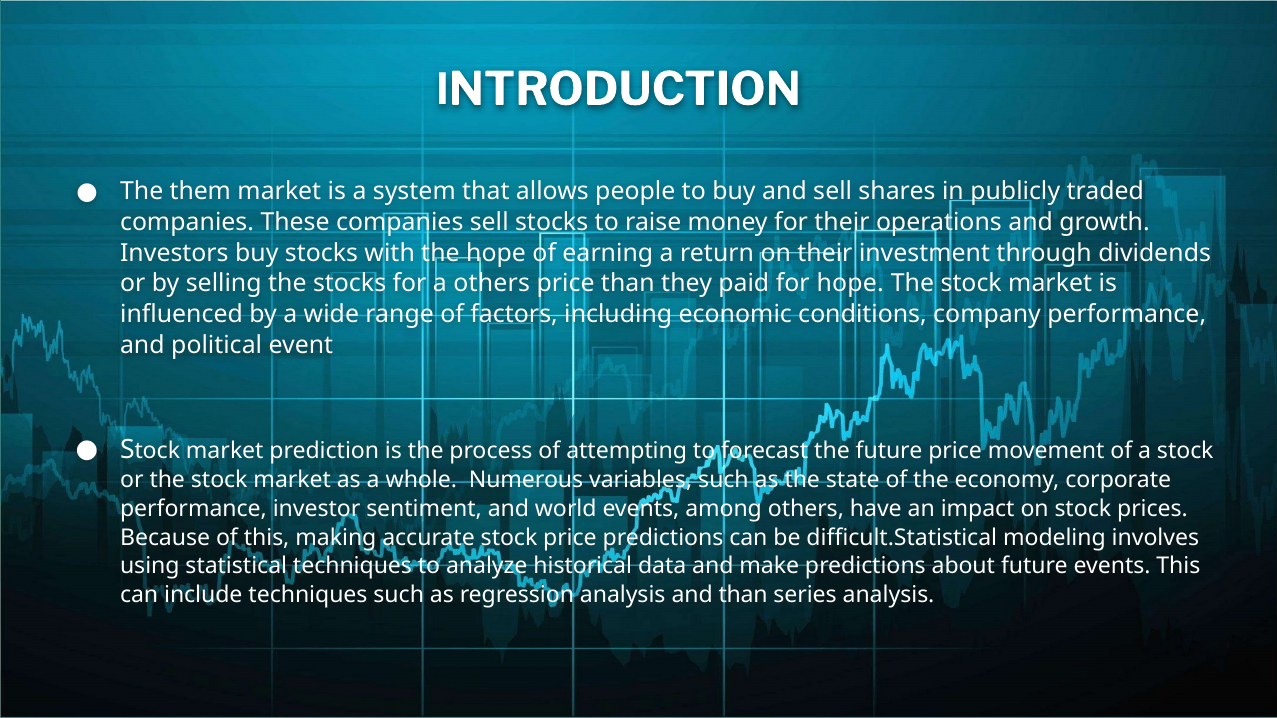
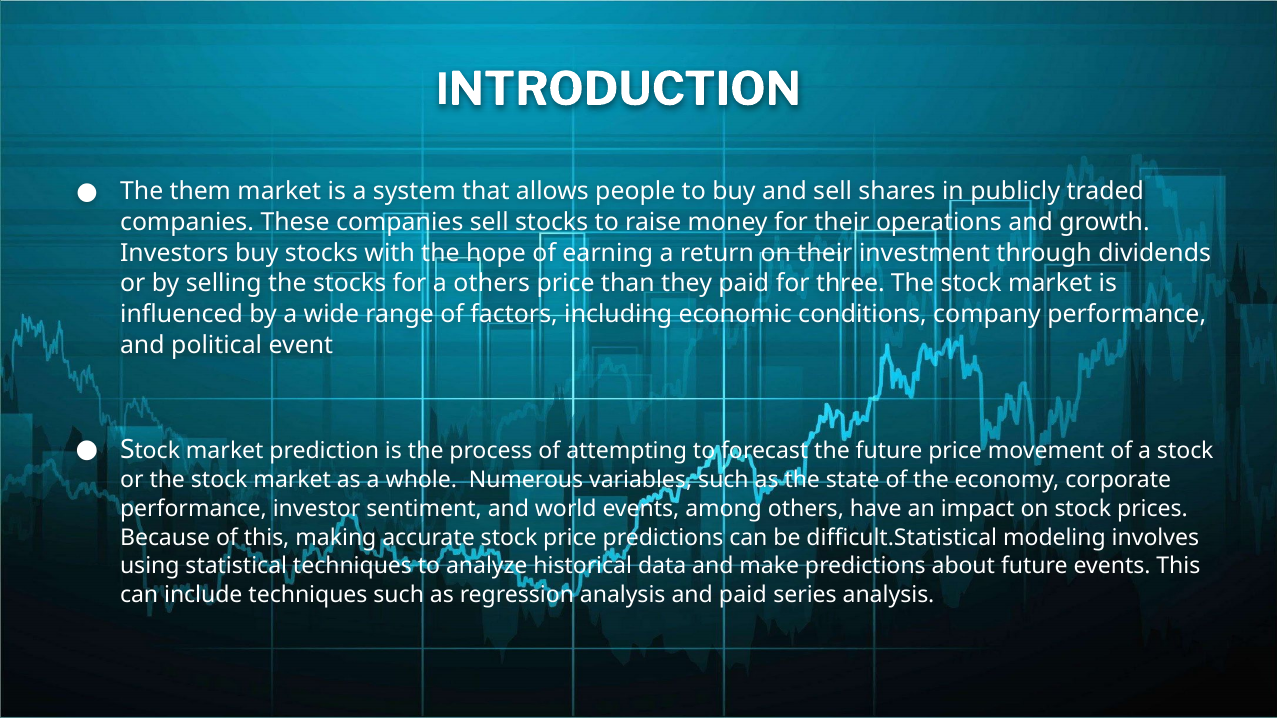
for hope: hope -> three (850, 284)
and than: than -> paid (743, 595)
